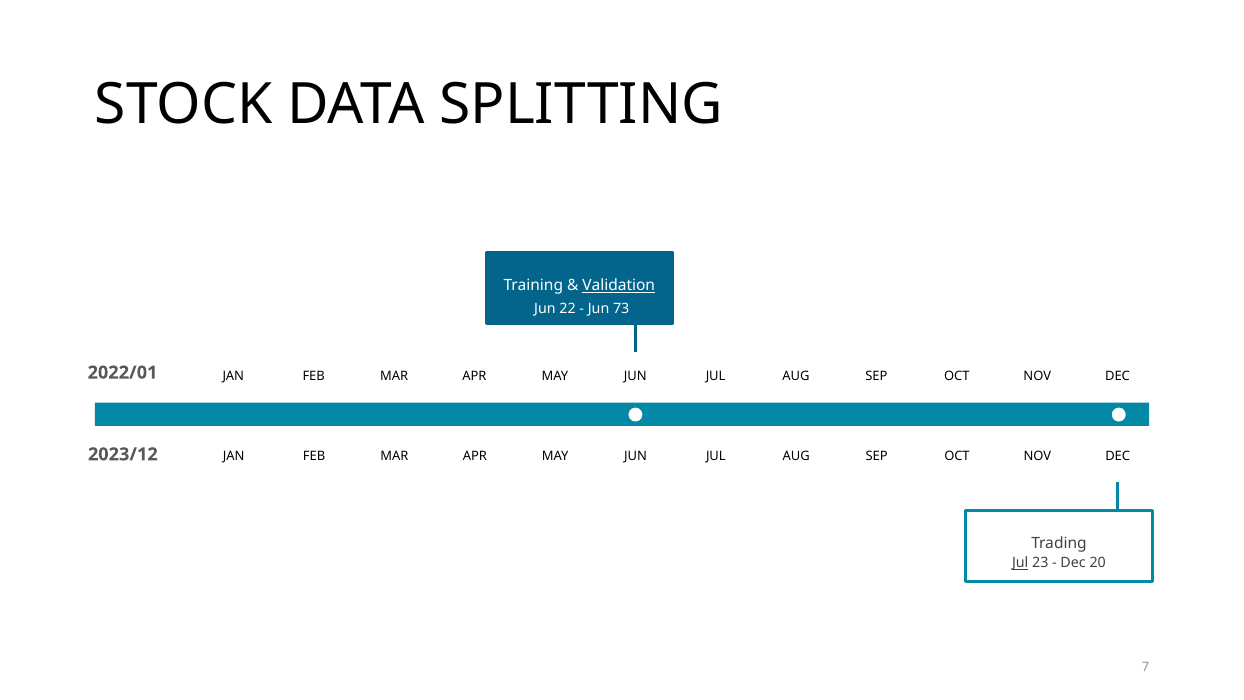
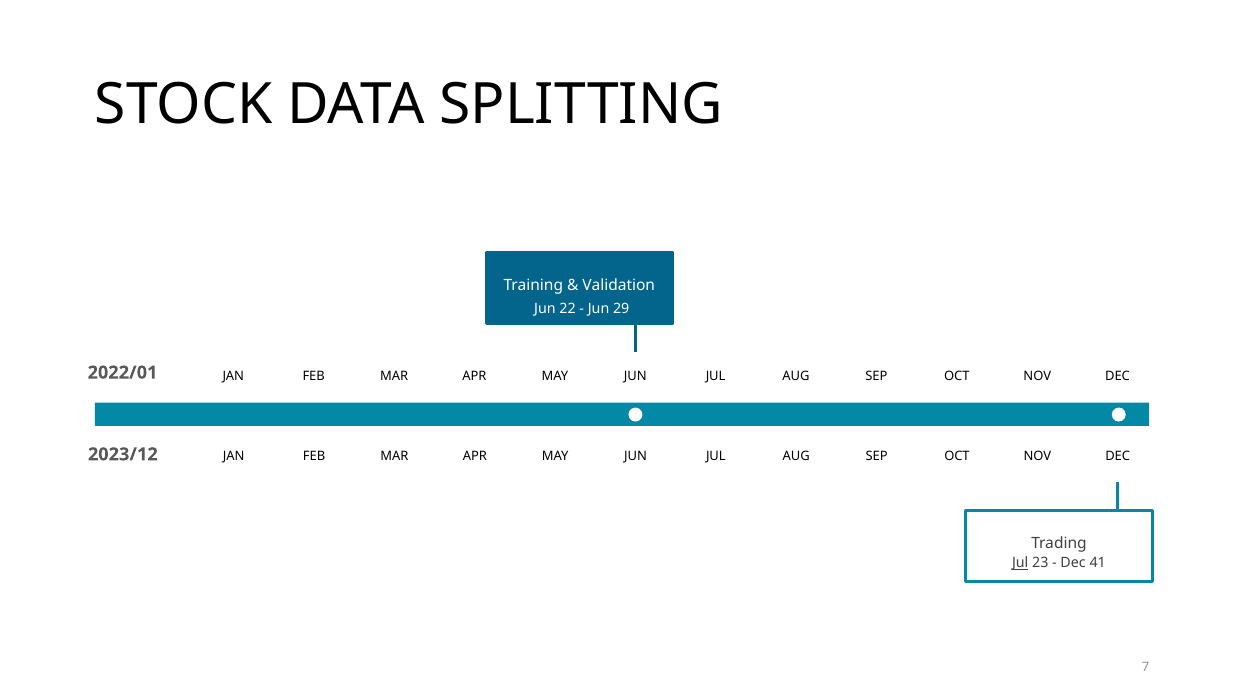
Validation underline: present -> none (619, 285)
73: 73 -> 29 (621, 308)
20: 20 -> 41 (1098, 563)
